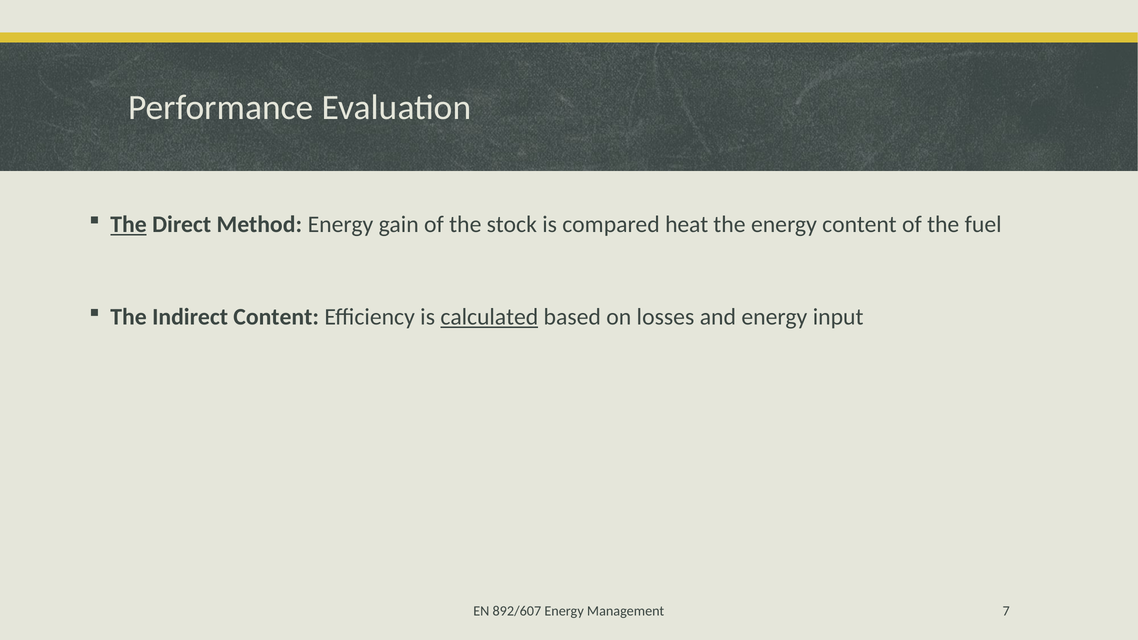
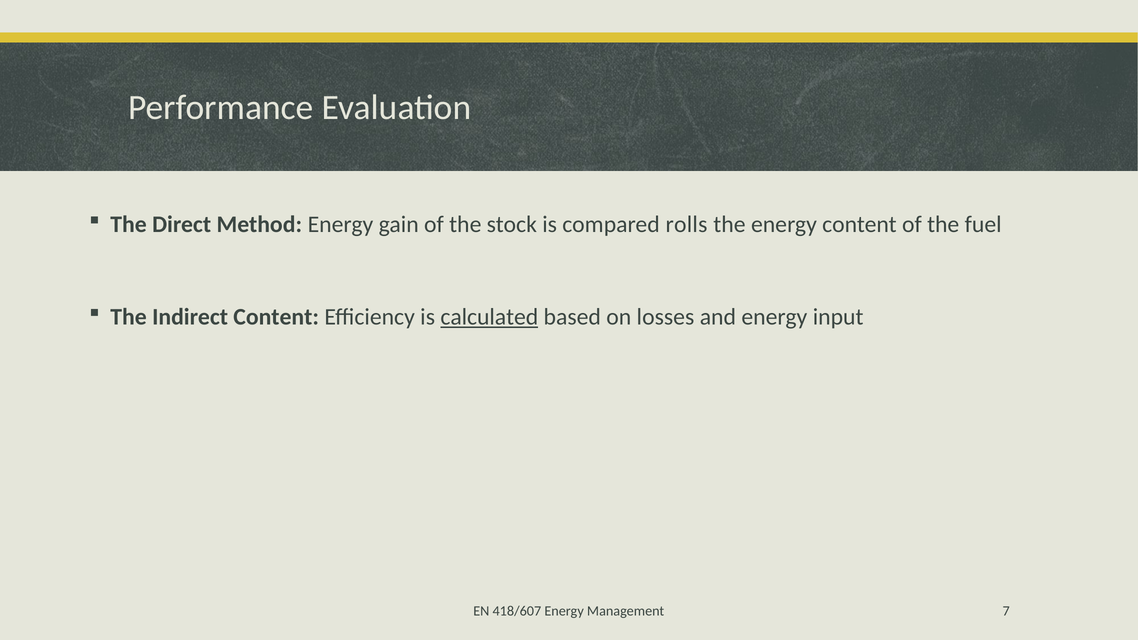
The underline: present -> none (129, 225)
heat: heat -> rolls (686, 225)
892/607: 892/607 -> 418/607 (517, 611)
